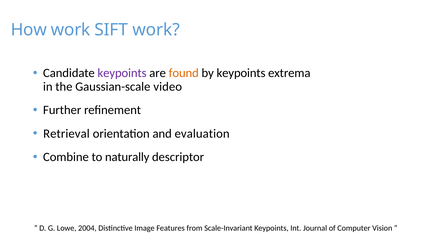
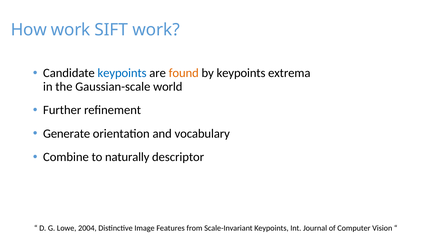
keypoints colour: purple -> blue (122, 73)
video: video -> world (168, 87)
Retrieval: Retrieval -> Generate (67, 134)
evaluation: evaluation -> vocabulary (202, 134)
